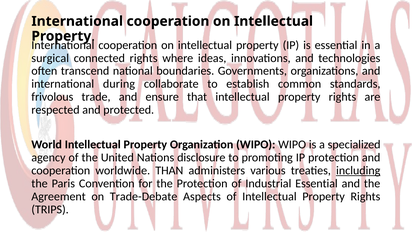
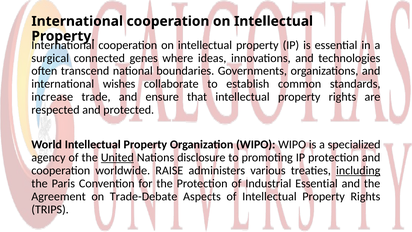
connected rights: rights -> genes (144, 58)
during: during -> wishes (119, 84)
frivolous: frivolous -> increase (52, 97)
United underline: none -> present (117, 157)
THAN: THAN -> RAISE (169, 170)
